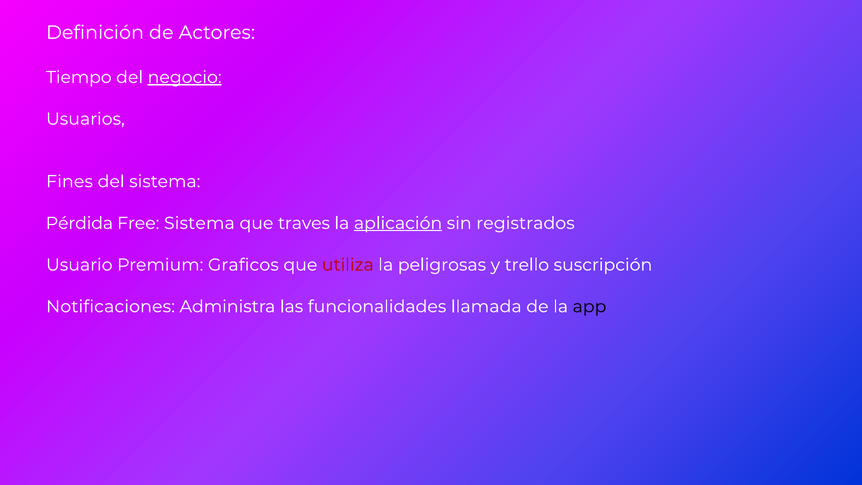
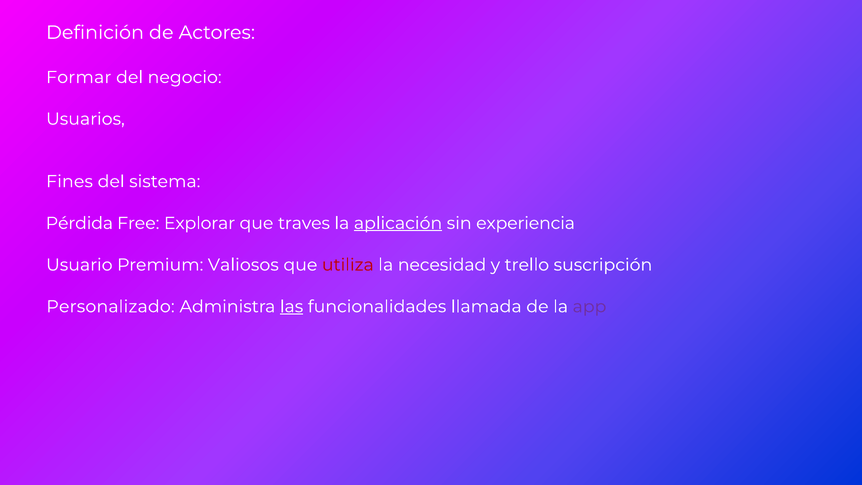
Tiempo: Tiempo -> Formar (79, 77)
negocio underline: present -> none (185, 77)
Free Sistema: Sistema -> Explorar (200, 223)
registrados: registrados -> experiencia (526, 223)
Graficos: Graficos -> Valiosos (243, 265)
peligrosas: peligrosas -> necesidad (442, 265)
Notificaciones: Notificaciones -> Personalizado (110, 306)
las underline: none -> present (292, 306)
app colour: black -> purple (589, 306)
